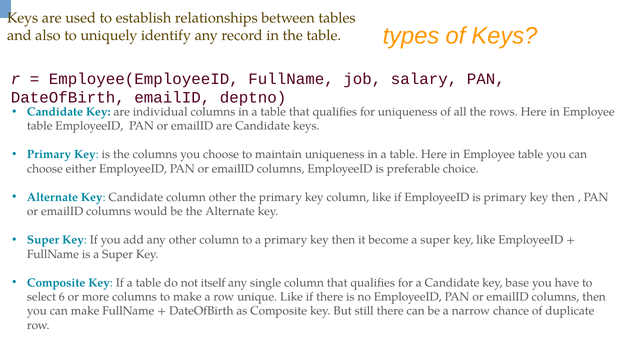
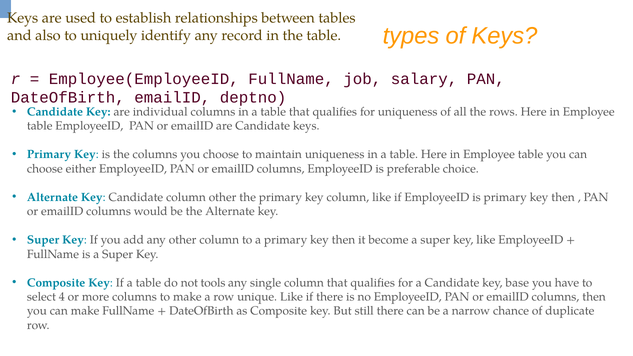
itself: itself -> tools (213, 283)
6: 6 -> 4 (62, 297)
